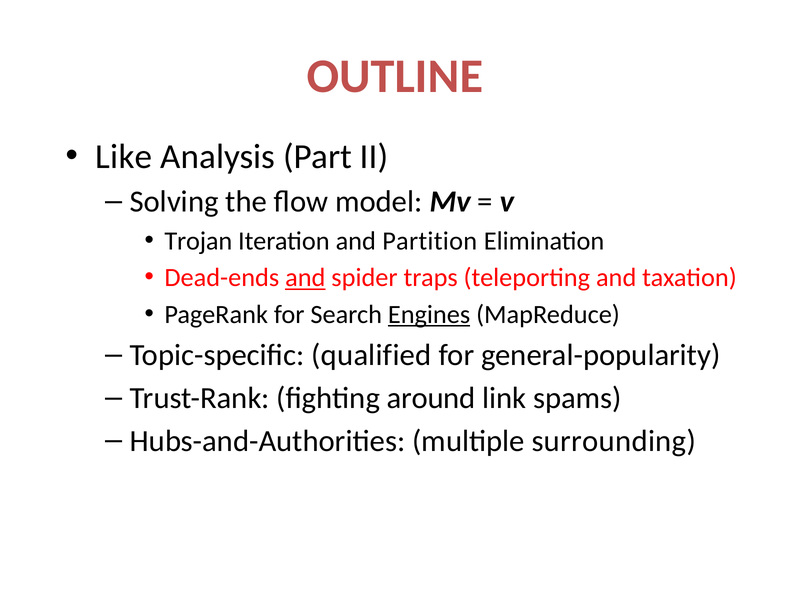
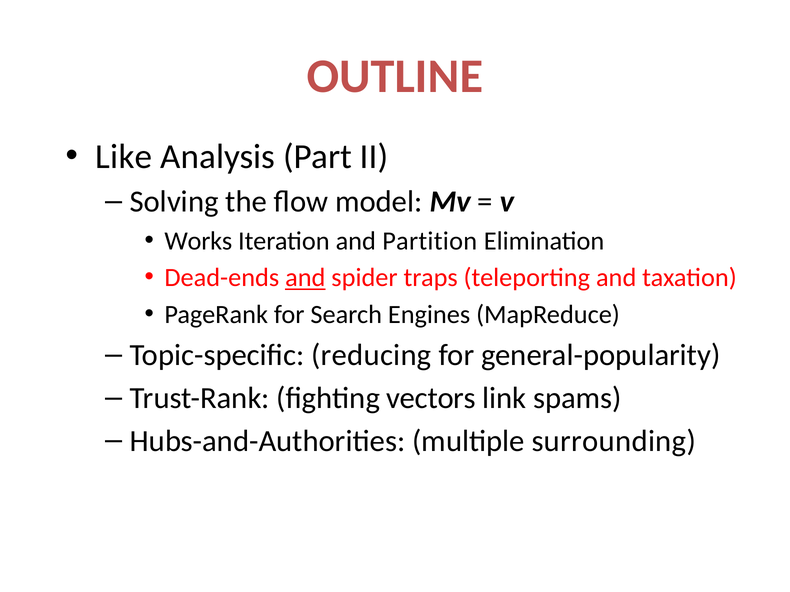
Trojan: Trojan -> Works (198, 241)
Engines underline: present -> none (429, 315)
qualified: qualified -> reducing (371, 355)
around: around -> vectors (431, 398)
